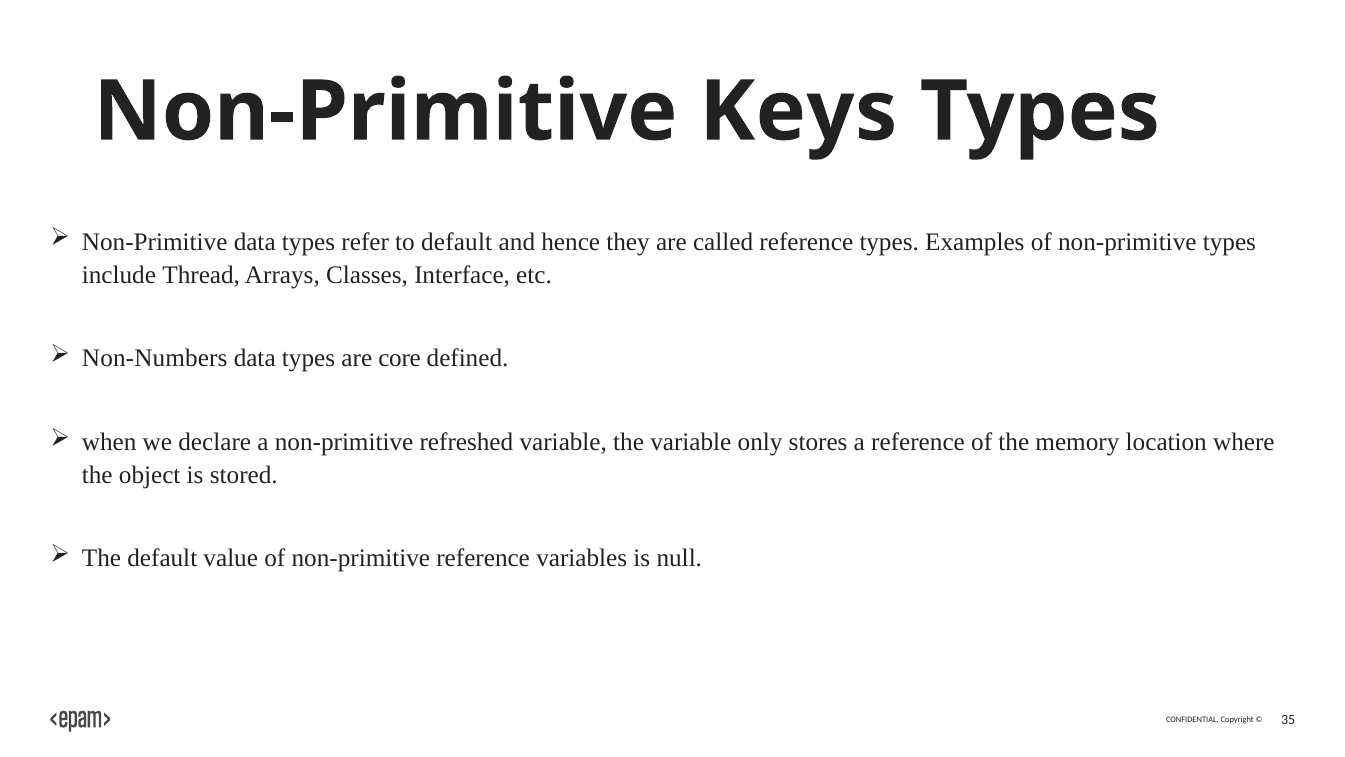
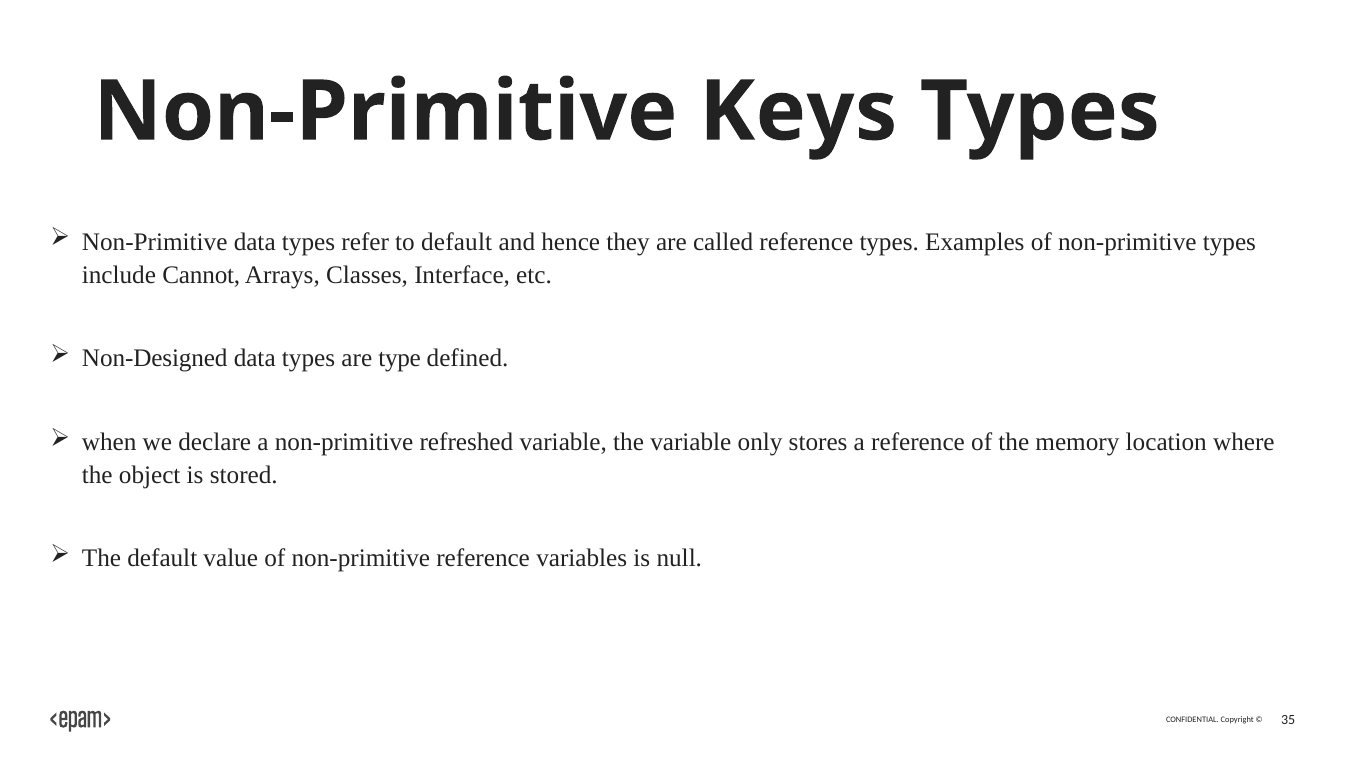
Thread: Thread -> Cannot (201, 275)
Non-Numbers: Non-Numbers -> Non-Designed (155, 358)
core: core -> type (400, 358)
